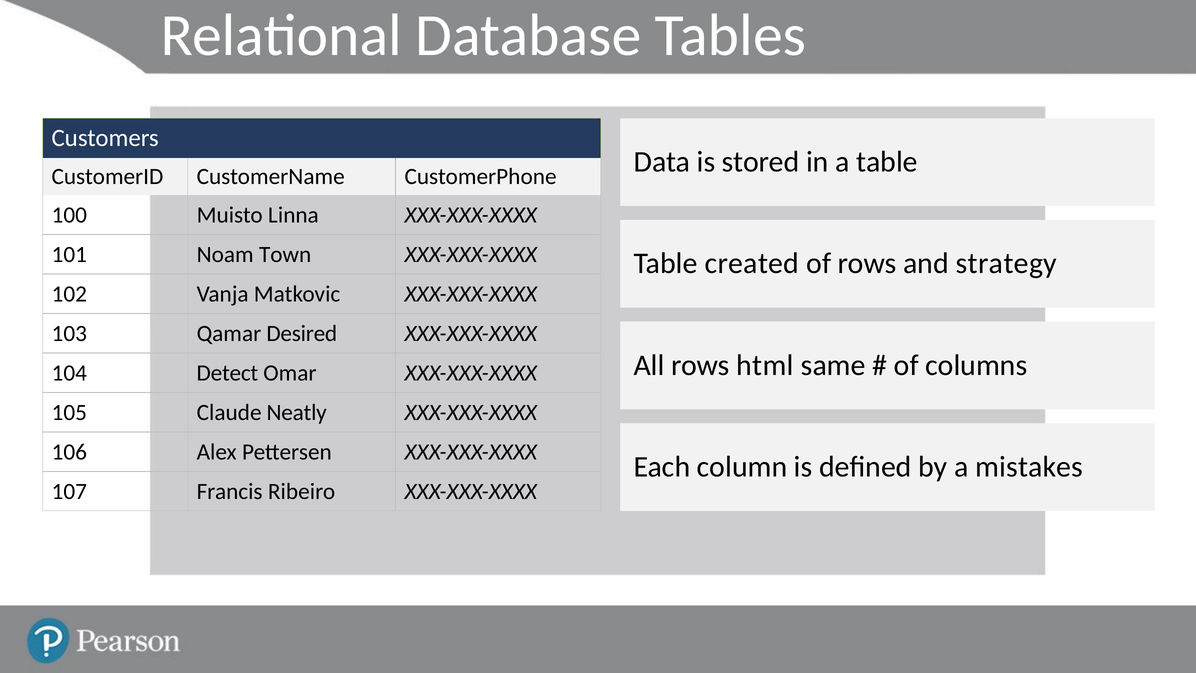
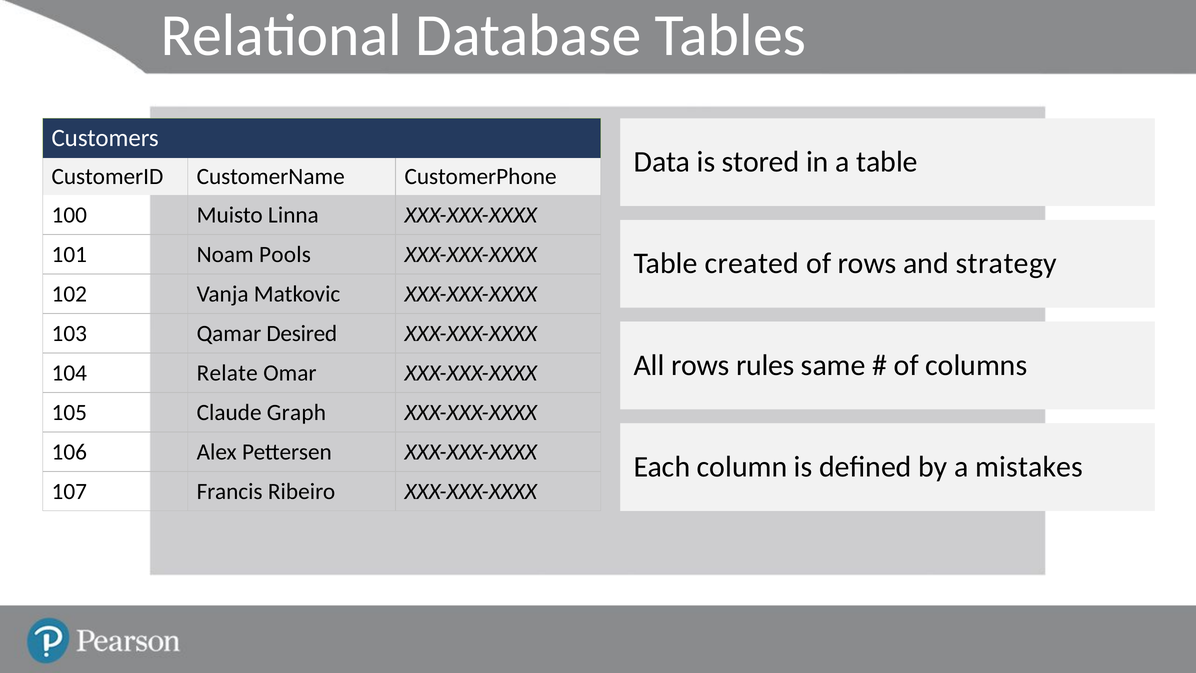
Town: Town -> Pools (285, 255)
html: html -> rules (765, 365)
Detect: Detect -> Relate (227, 373)
Neatly: Neatly -> Graph (296, 412)
